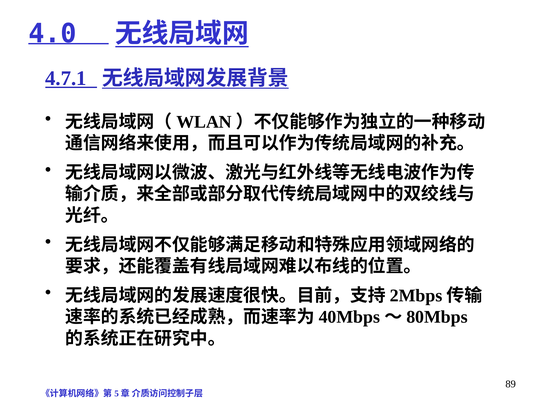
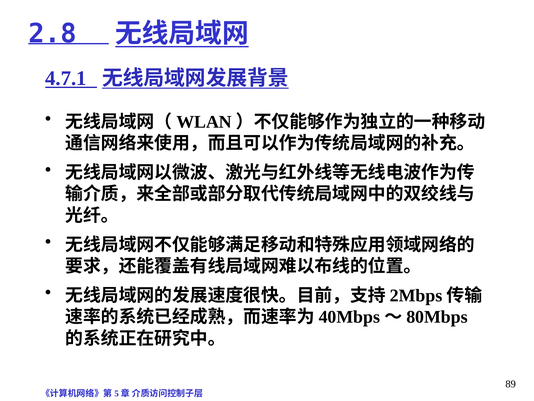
4.0: 4.0 -> 2.8 (53, 34)
